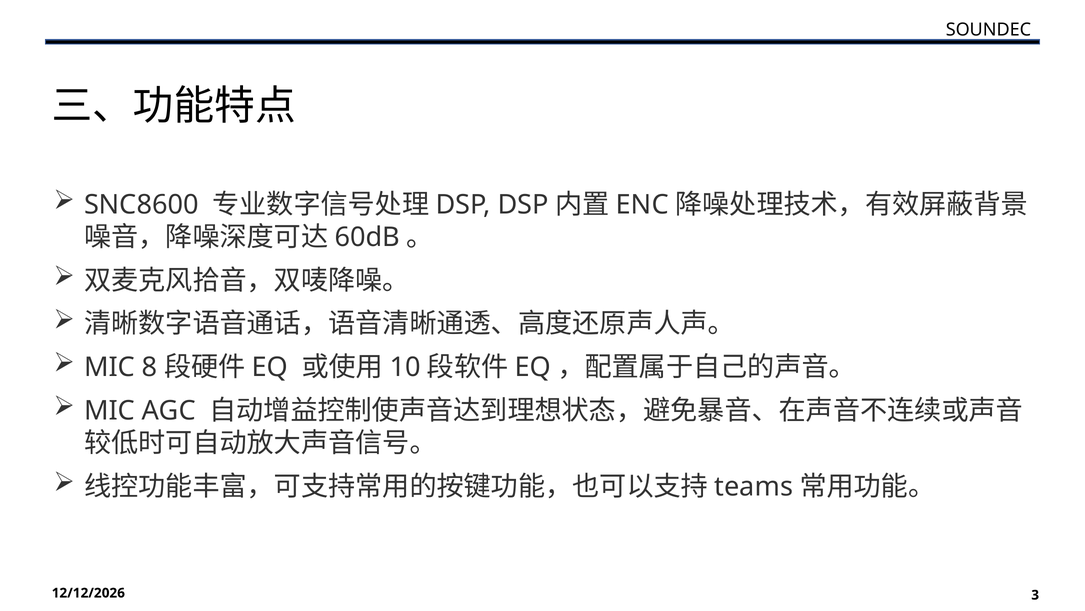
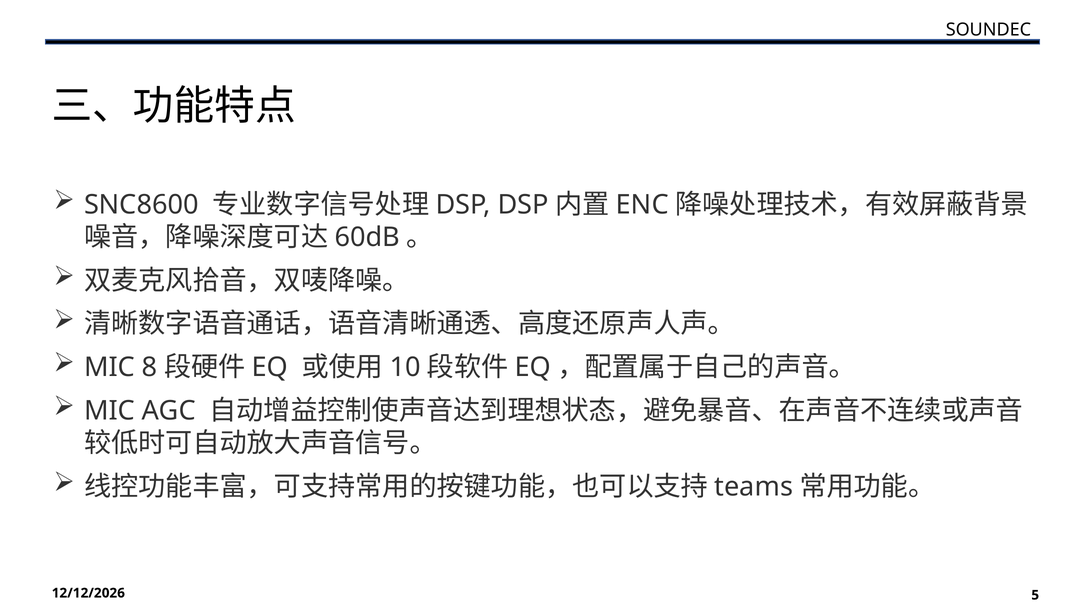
3: 3 -> 5 (1035, 594)
